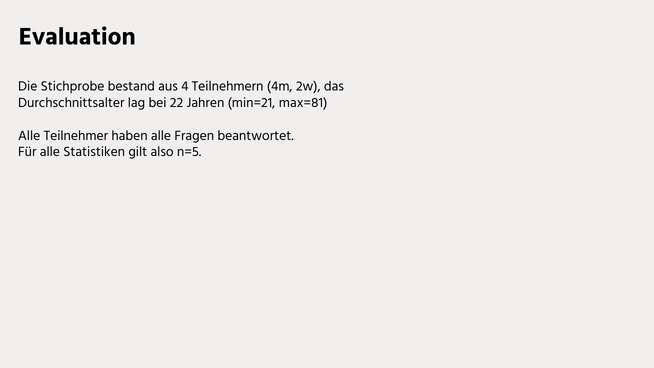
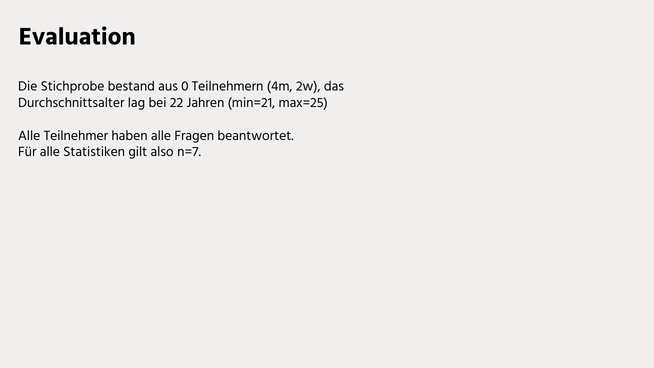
4: 4 -> 0 (185, 86)
max=81: max=81 -> max=25 (303, 103)
n=5: n=5 -> n=7 (189, 152)
